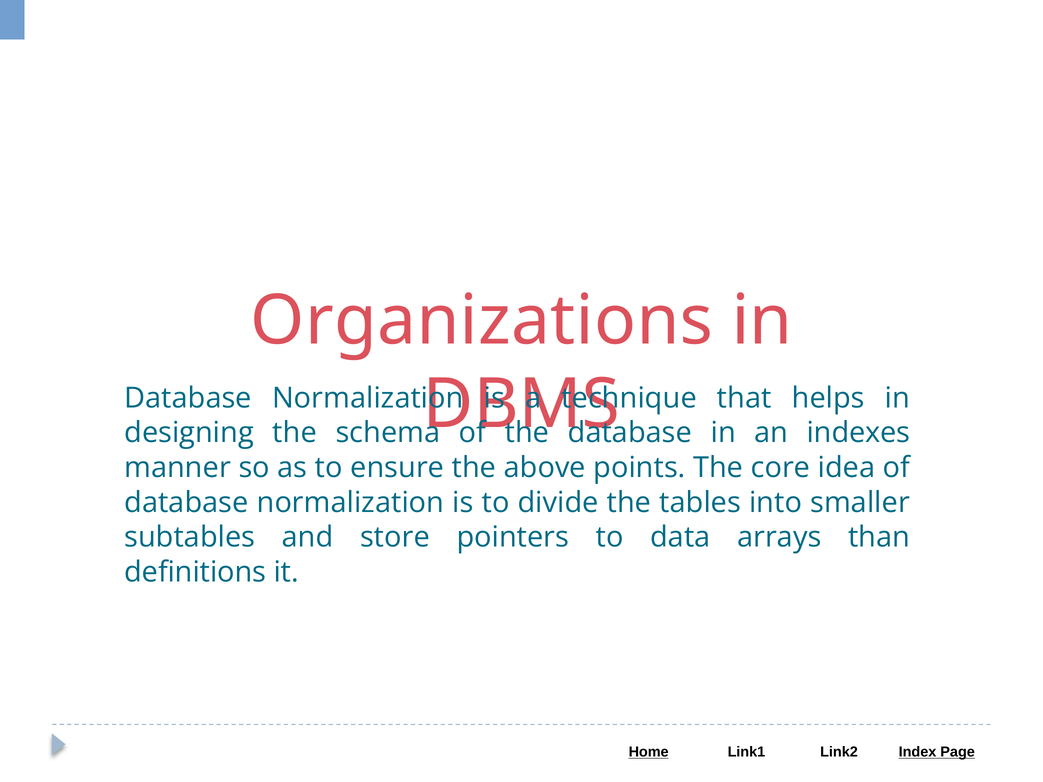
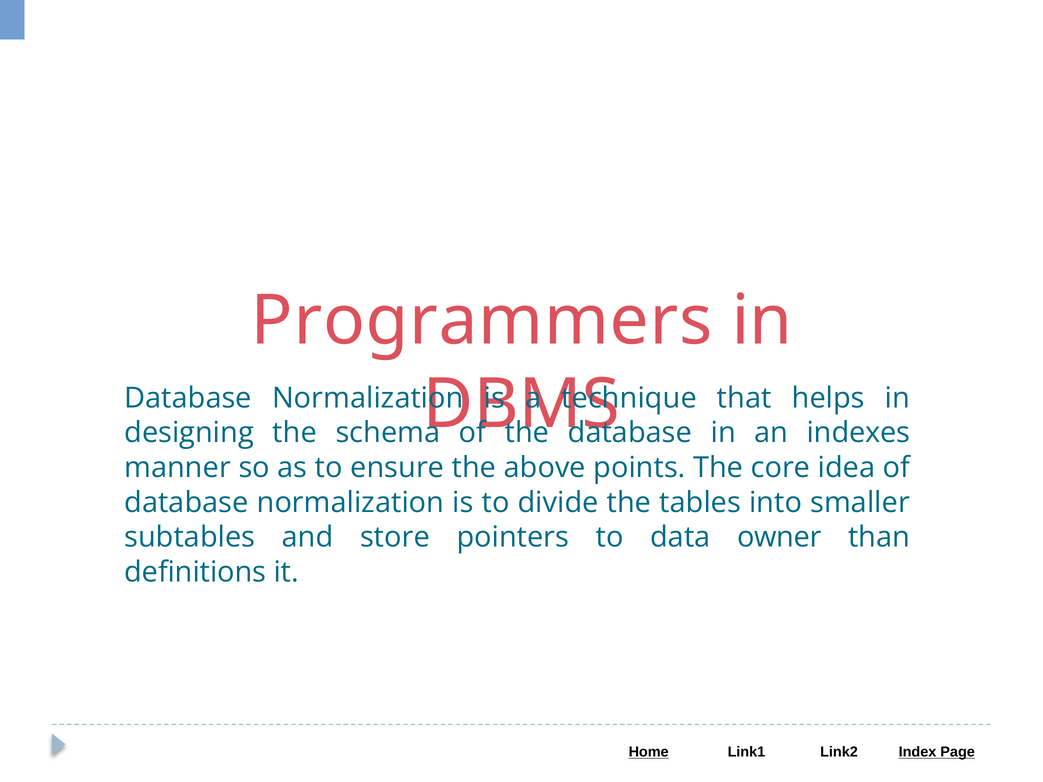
Organizations: Organizations -> Programmers (482, 321)
arrays: arrays -> owner (779, 537)
